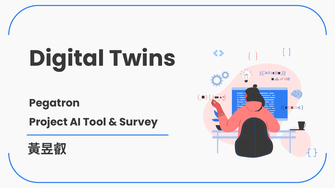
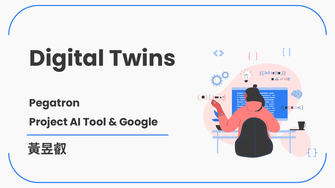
Survey: Survey -> Google (139, 123)
